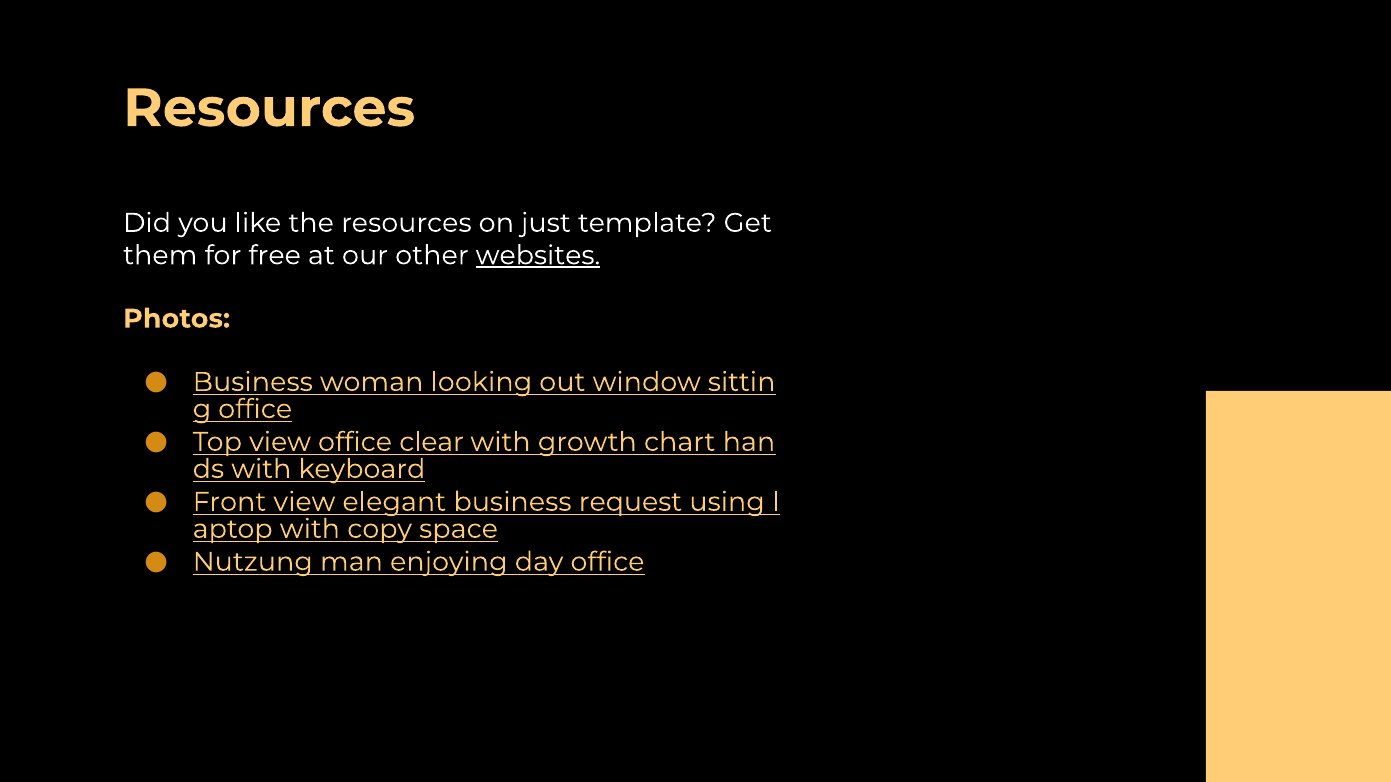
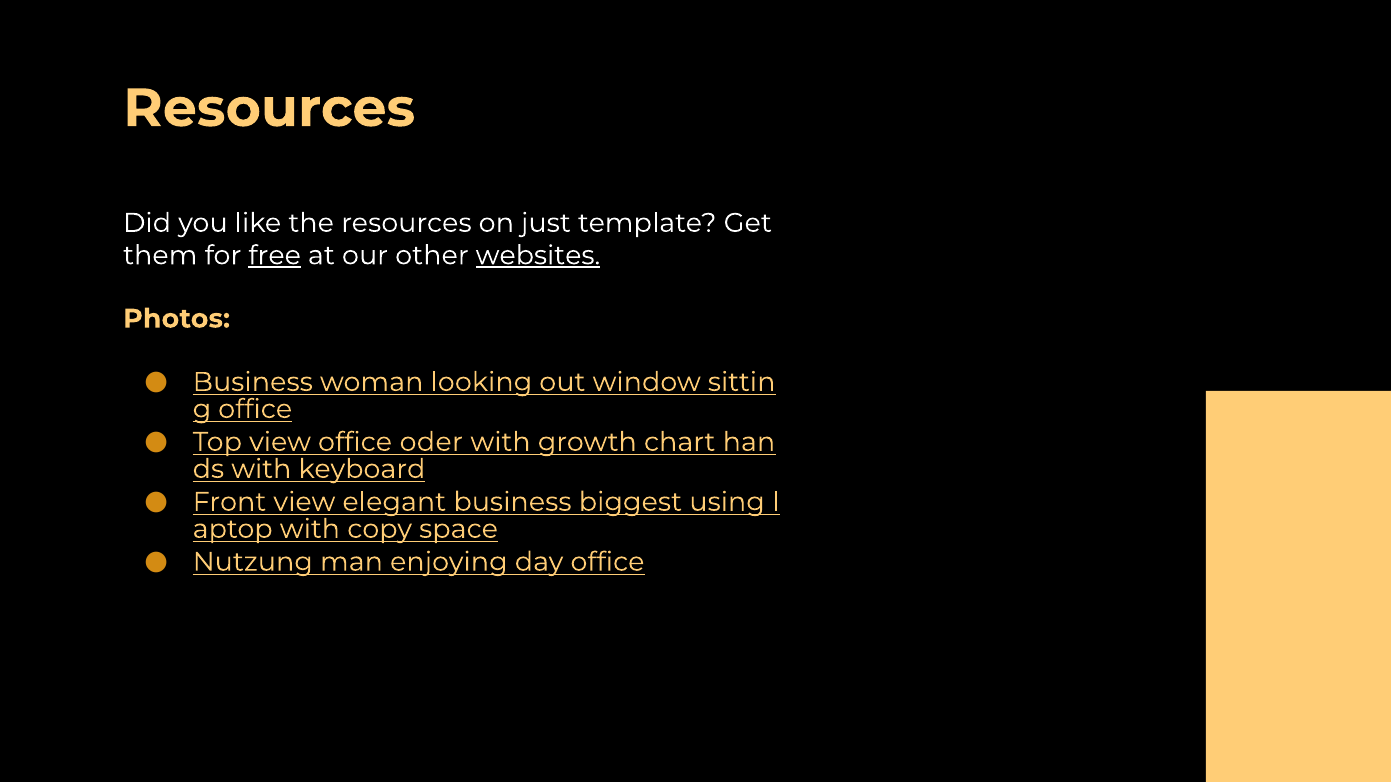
free underline: none -> present (275, 256)
clear: clear -> oder (431, 442)
request: request -> biggest (630, 502)
